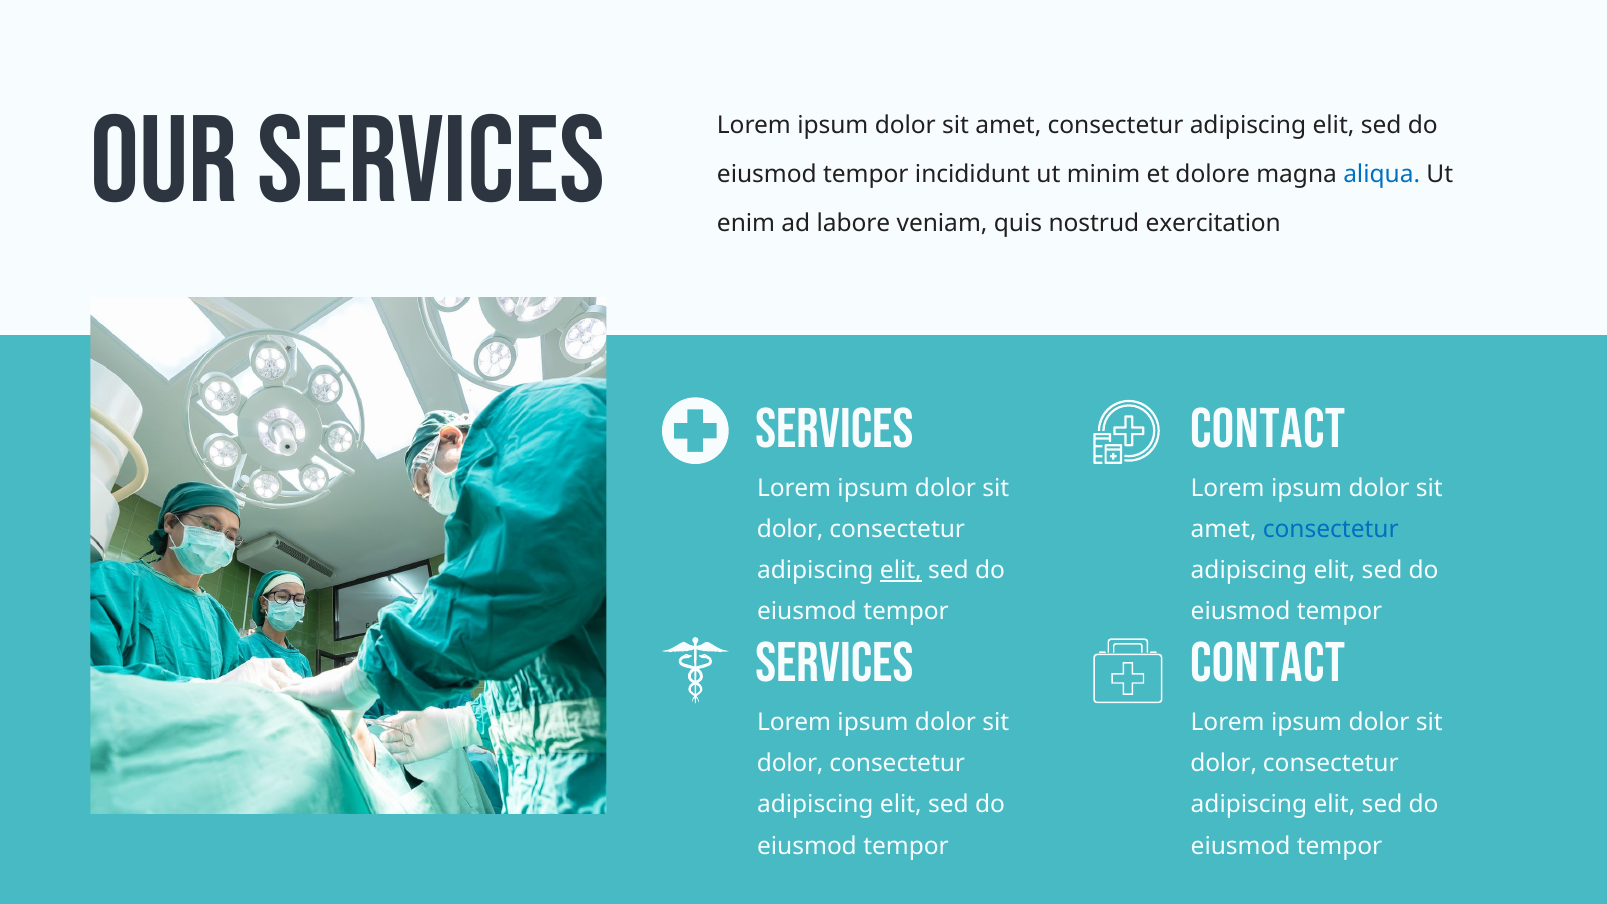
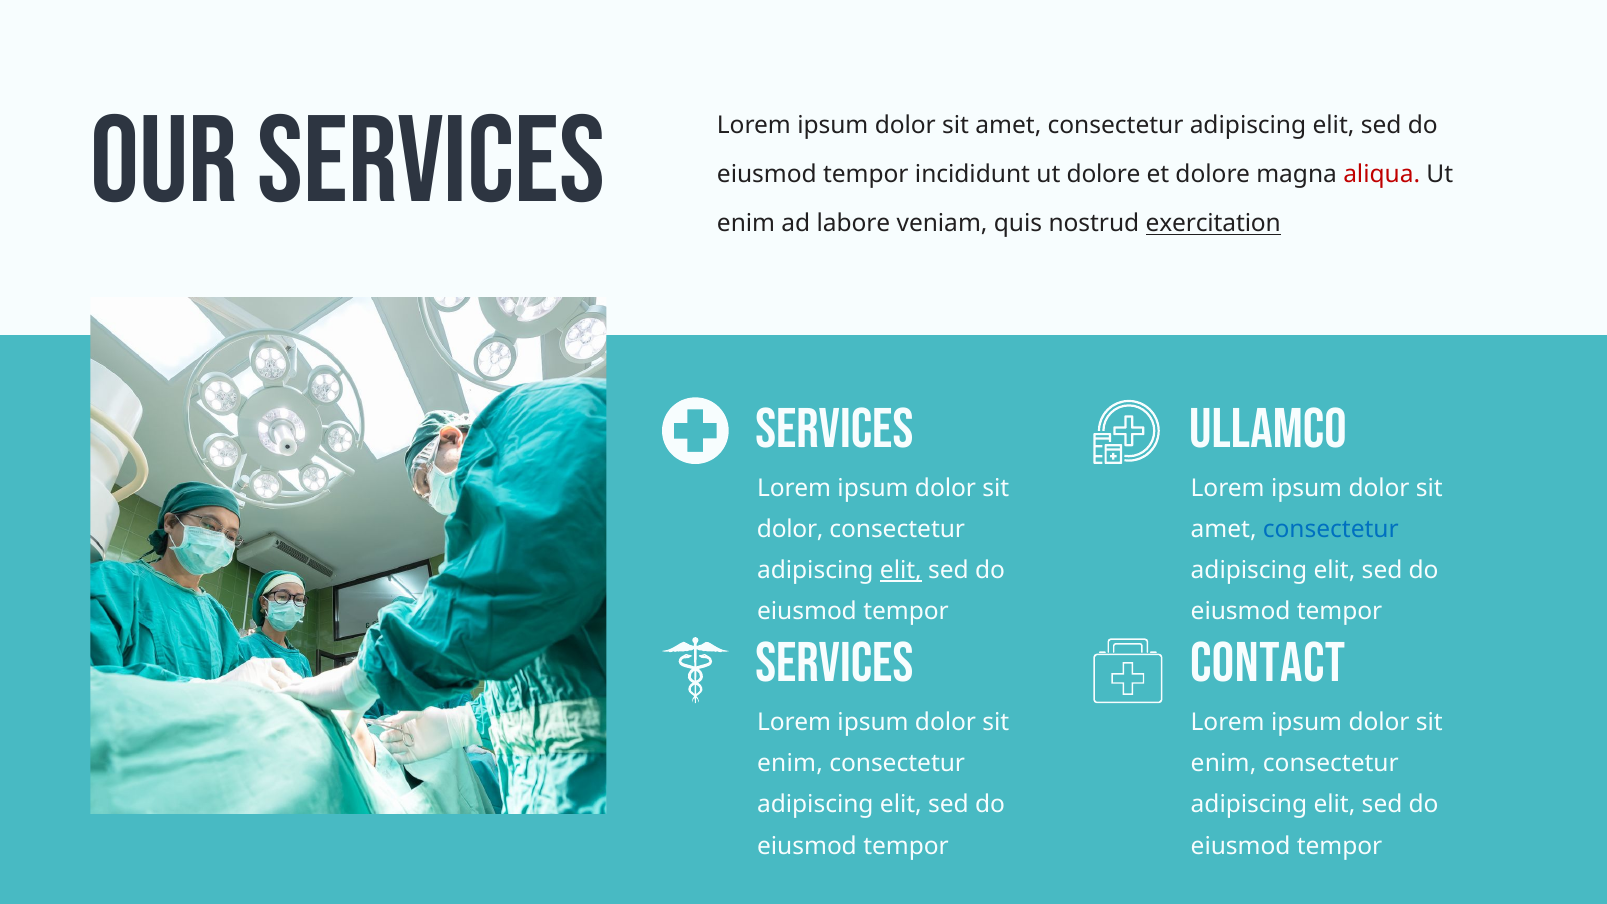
ut minim: minim -> dolore (1104, 175)
aliqua colour: blue -> red (1382, 175)
exercitation underline: none -> present (1213, 224)
CONTACT: CONTACT -> ULLAMCO (1268, 429)
dolor: dolor -> enim (790, 763)
dolor: dolor -> enim (1224, 763)
